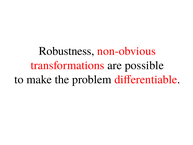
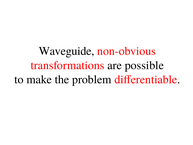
Robustness: Robustness -> Waveguide (67, 51)
